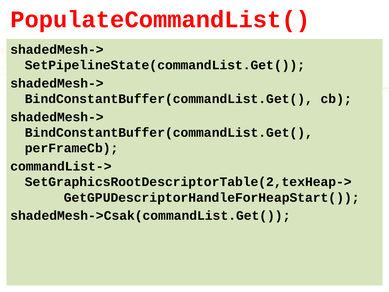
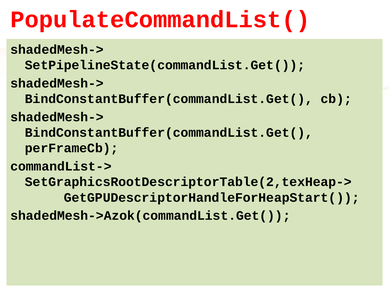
shadedMesh->Csak(commandList.Get(: shadedMesh->Csak(commandList.Get( -> shadedMesh->Azok(commandList.Get( (150, 215)
